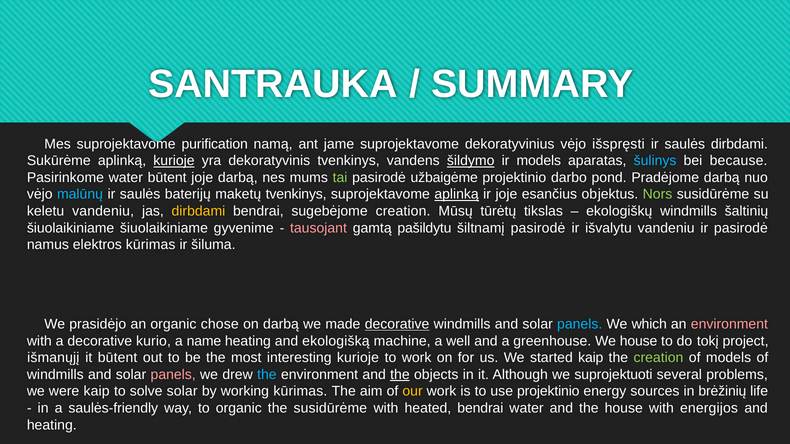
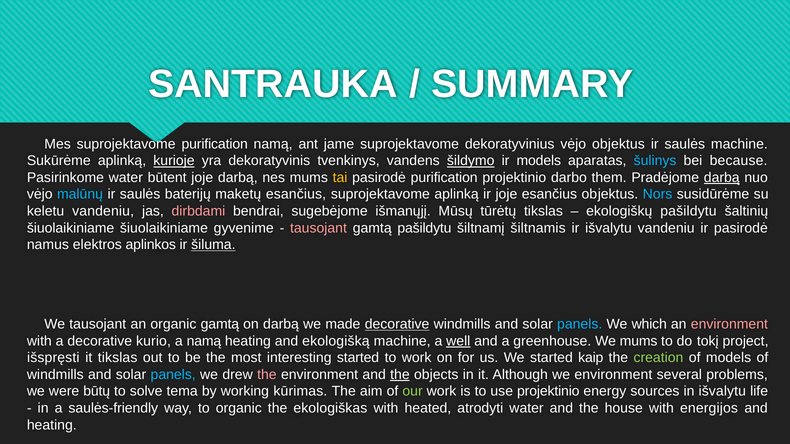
vėjo išspręsti: išspręsti -> objektus (618, 144)
saulės dirbdami: dirbdami -> machine (739, 144)
tai colour: light green -> yellow (340, 178)
pasirodė užbaigėme: užbaigėme -> purification (444, 178)
pond: pond -> them (609, 178)
darbą underline: none -> present (722, 178)
maketų tvenkinys: tvenkinys -> esančius (296, 195)
aplinką underline: present -> none (457, 195)
Nors colour: light green -> light blue (658, 195)
dirbdami colour: yellow -> pink (198, 211)
sugebėjome creation: creation -> išmanųjį (403, 211)
ekologiškų windmills: windmills -> pašildytu (688, 211)
šiltnamį pasirodė: pasirodė -> šiltnamis (538, 228)
elektros kūrimas: kūrimas -> aplinkos (151, 245)
šiluma underline: none -> present (213, 245)
We prasidėjo: prasidėjo -> tausojant (98, 324)
organic chose: chose -> gamtą (220, 324)
a name: name -> namą (204, 341)
well underline: none -> present (458, 341)
We house: house -> mums (639, 341)
išmanųjį: išmanųjį -> išspręsti (53, 358)
it būtent: būtent -> tikslas (118, 358)
interesting kurioje: kurioje -> started (358, 358)
panels colour: pink -> light blue (173, 375)
the colour: light blue -> pink (267, 375)
we suprojektuoti: suprojektuoti -> environment (613, 375)
were kaip: kaip -> būtų (97, 392)
solve solar: solar -> tema (182, 392)
our colour: yellow -> light green (413, 392)
in brėžinių: brėžinių -> išvalytu (722, 392)
the susidūrėme: susidūrėme -> ekologiškas (330, 408)
heated bendrai: bendrai -> atrodyti (480, 408)
